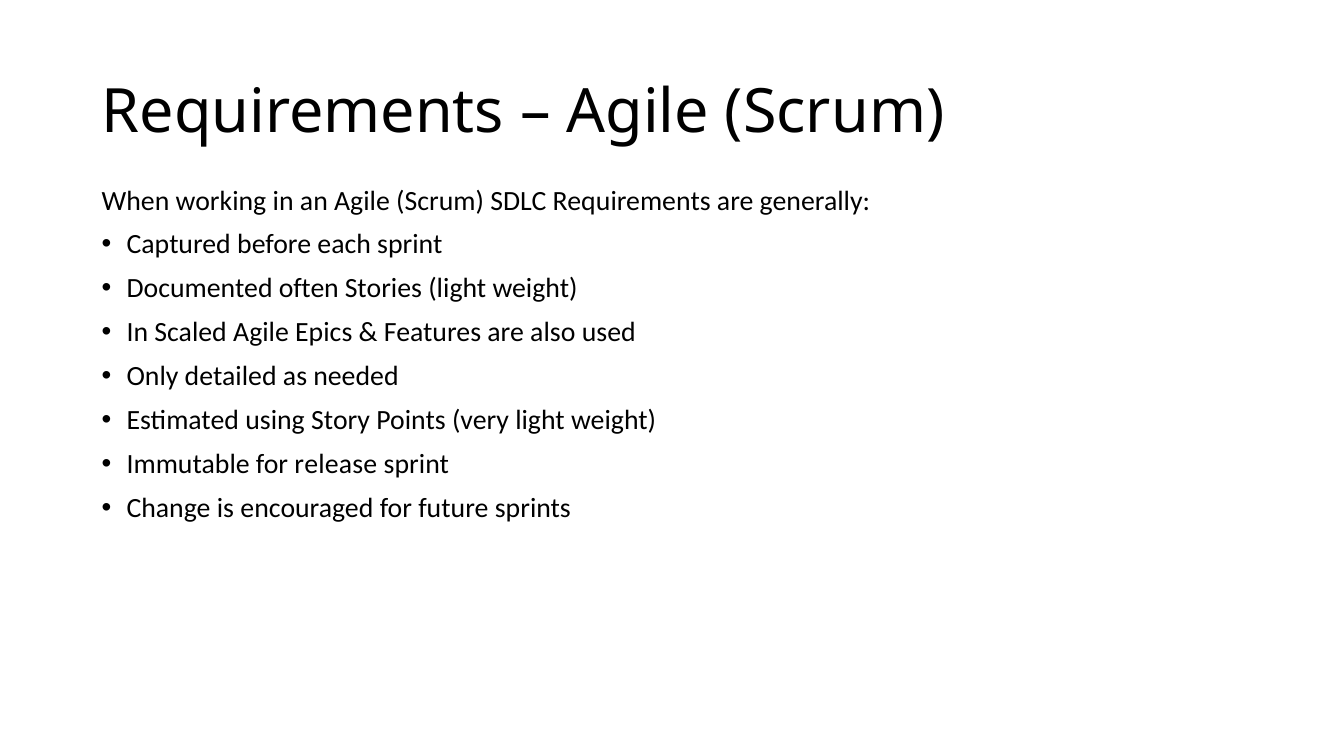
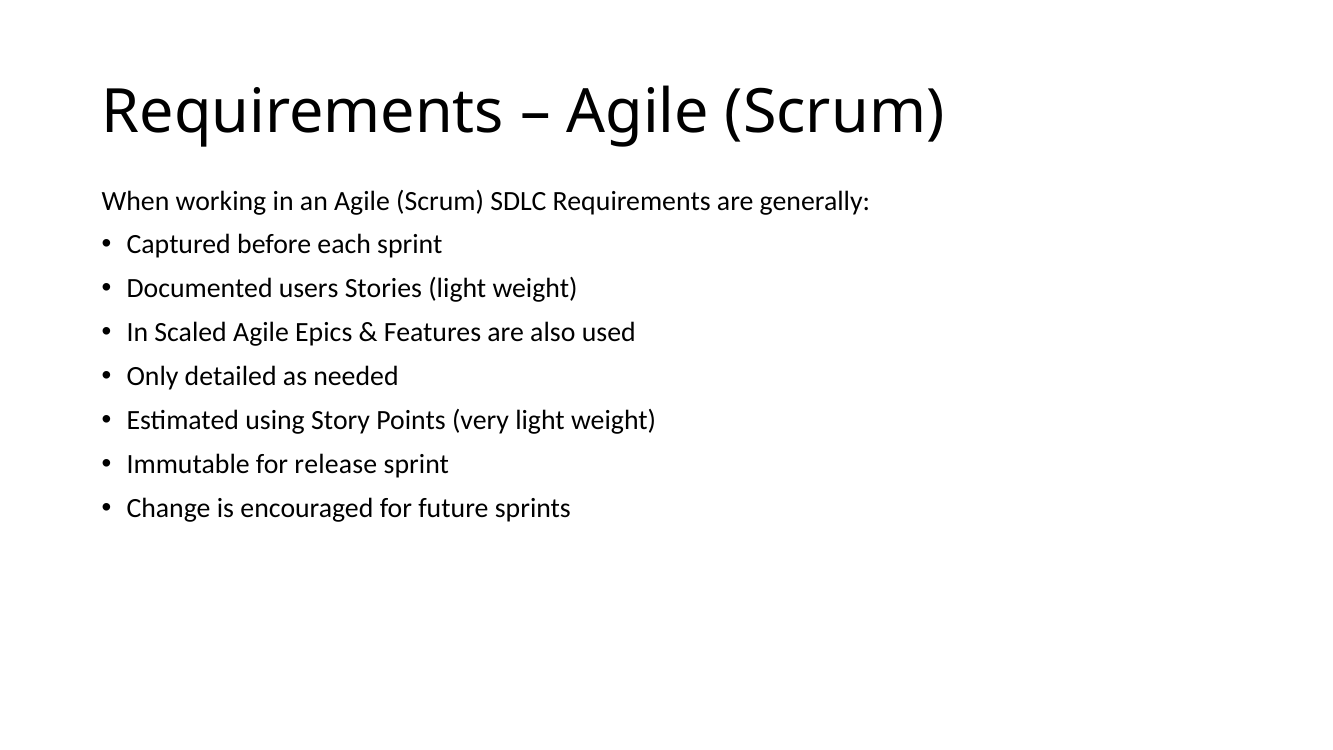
often: often -> users (309, 289)
